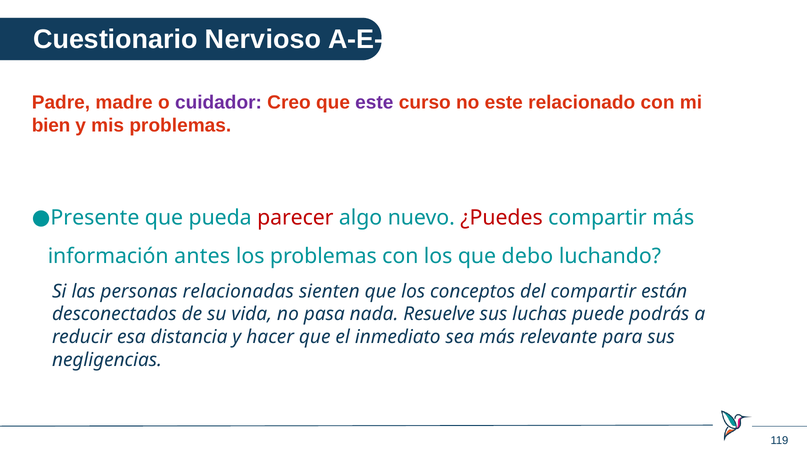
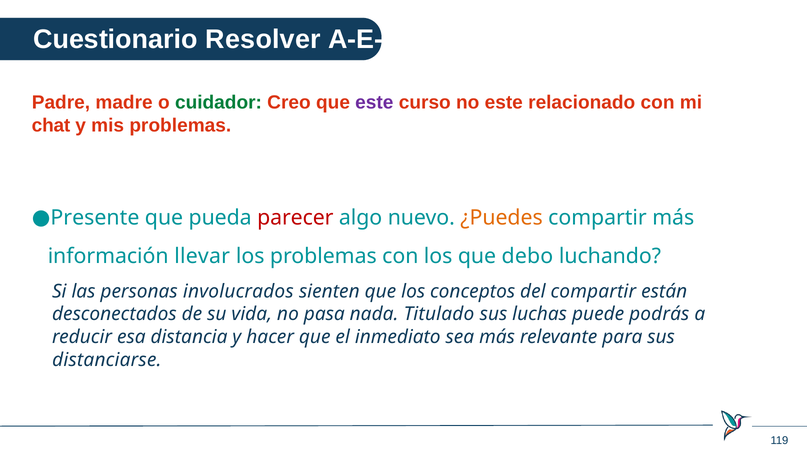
Nervioso: Nervioso -> Resolver (263, 39)
cuidador colour: purple -> green (218, 103)
bien: bien -> chat (51, 125)
¿Puedes colour: red -> orange (502, 218)
antes: antes -> llevar (202, 256)
relacionadas: relacionadas -> involucrados (238, 291)
Resuelve: Resuelve -> Titulado (439, 314)
negligencias: negligencias -> distanciarse (107, 360)
